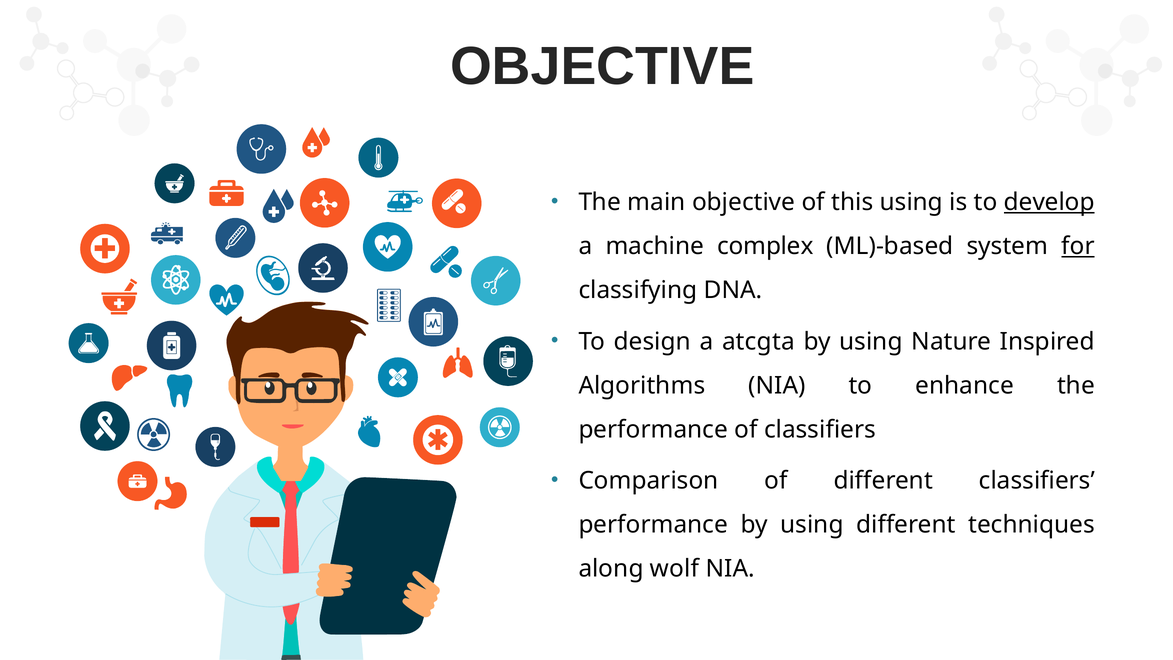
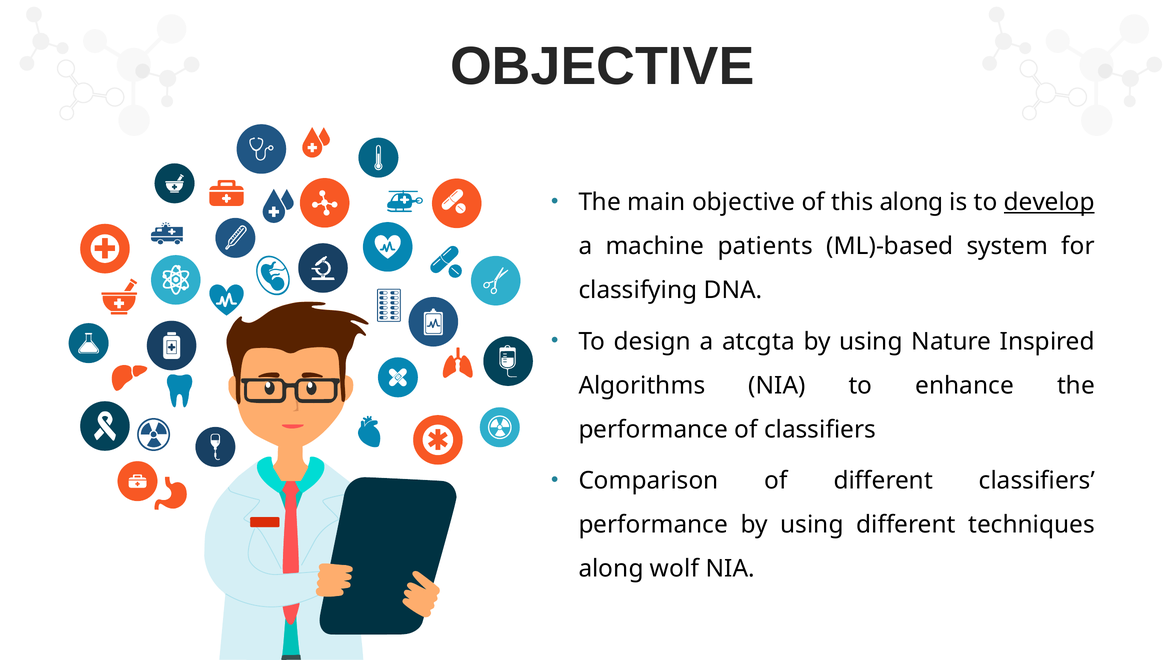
this using: using -> along (912, 202)
complex: complex -> patients (765, 246)
for underline: present -> none (1078, 246)
